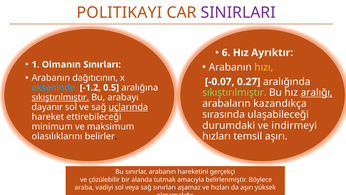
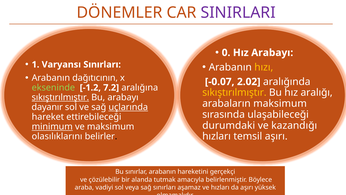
POLITIKAYI: POLITIKAYI -> DÖNEMLER (120, 13)
6: 6 -> 0 (226, 53)
Hız Ayrıktır: Ayrıktır -> Arabayı (272, 53)
Olmanın: Olmanın -> Varyansı (61, 64)
0.27: 0.27 -> 2.02 (249, 82)
ekseninde colour: light blue -> light green (53, 87)
0.5: 0.5 -> 7.2 (111, 87)
sıkıştırılmıştır colour: light green -> yellow (234, 92)
aralığı underline: present -> none (317, 92)
arabaların kazandıkça: kazandıkça -> maksimum (280, 103)
indirmeyi: indirmeyi -> kazandığı (294, 125)
minimum underline: none -> present (52, 126)
